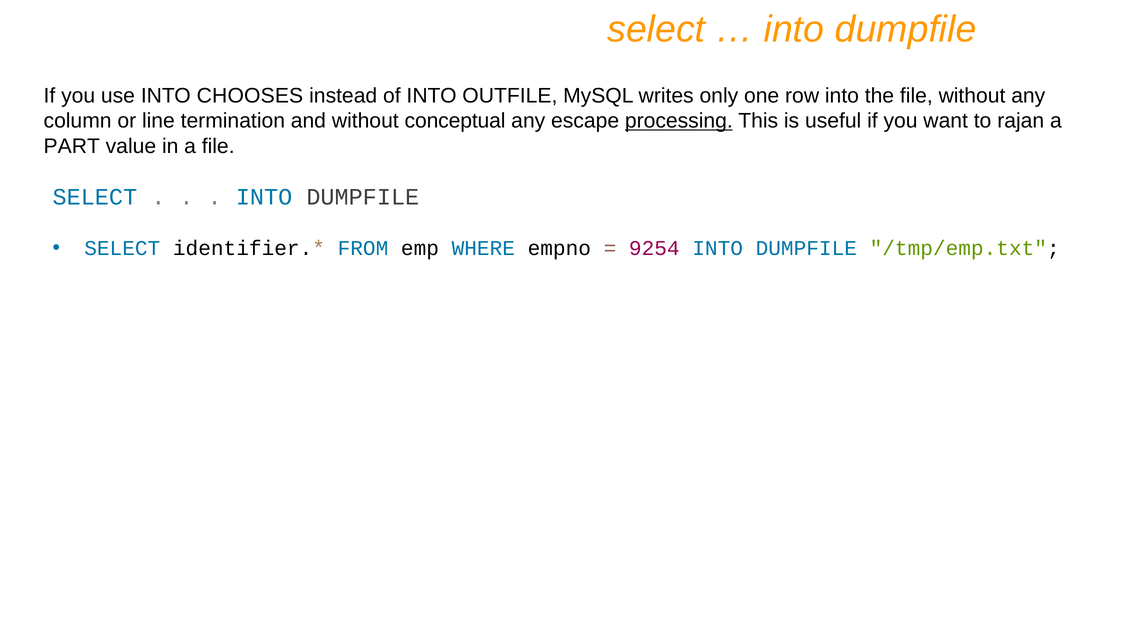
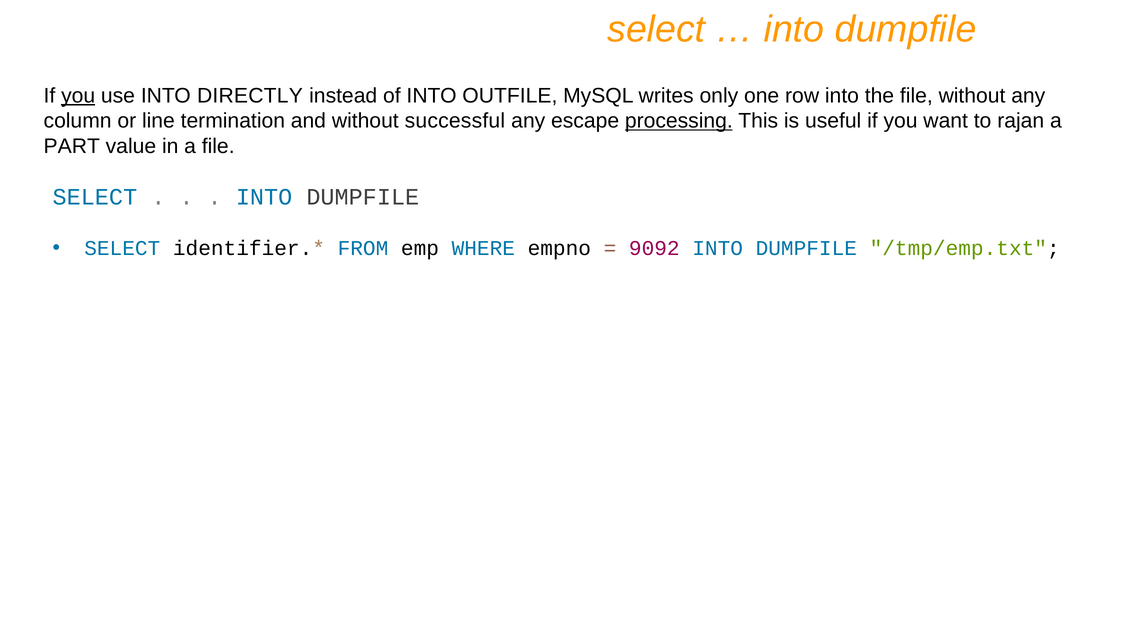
you underline: none -> present (78, 96)
CHOOSES: CHOOSES -> DIRECTLY (250, 96)
conceptual: conceptual -> successful (455, 121)
9254: 9254 -> 9092 (654, 248)
